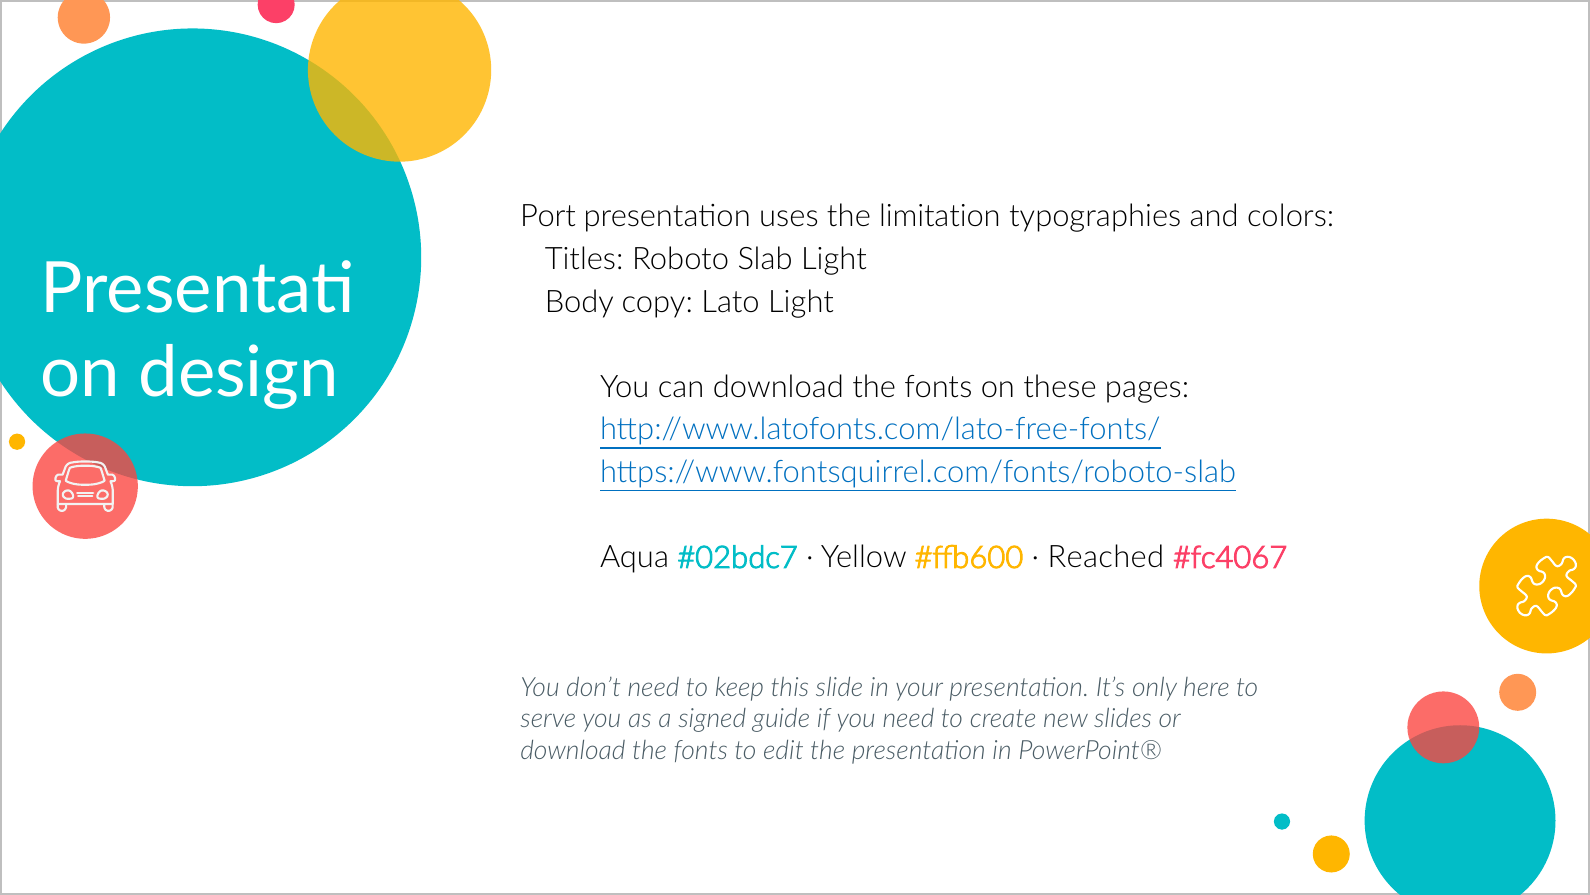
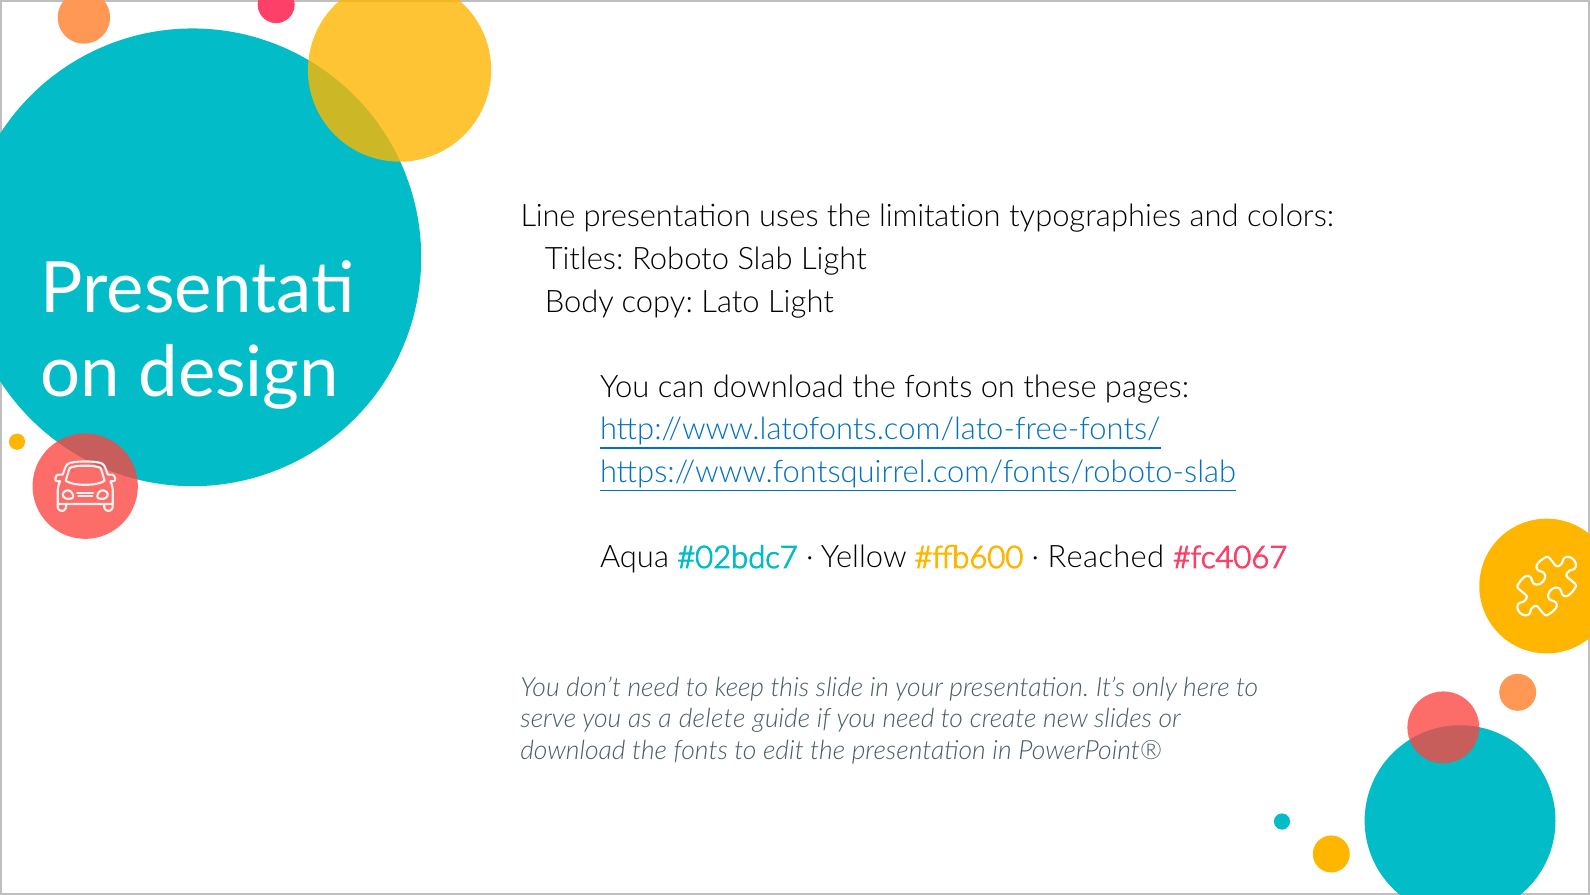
Port: Port -> Line (548, 216)
signed: signed -> delete (712, 719)
